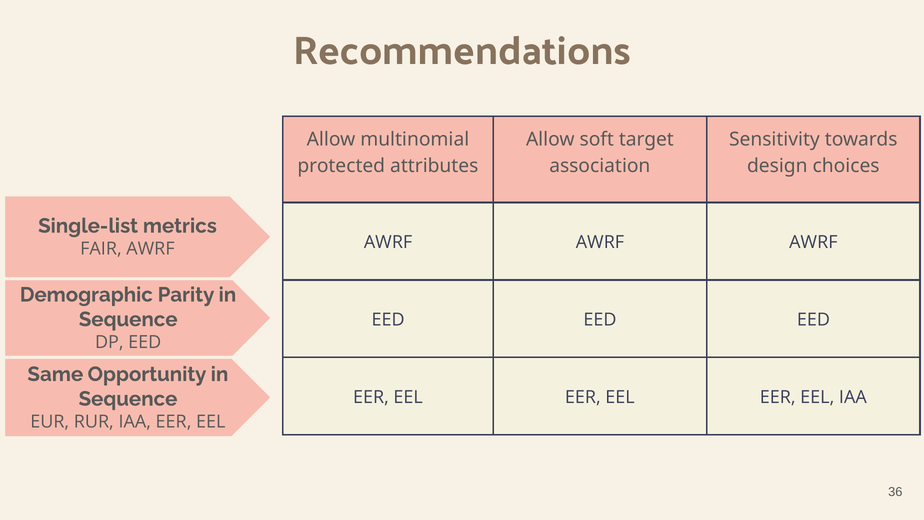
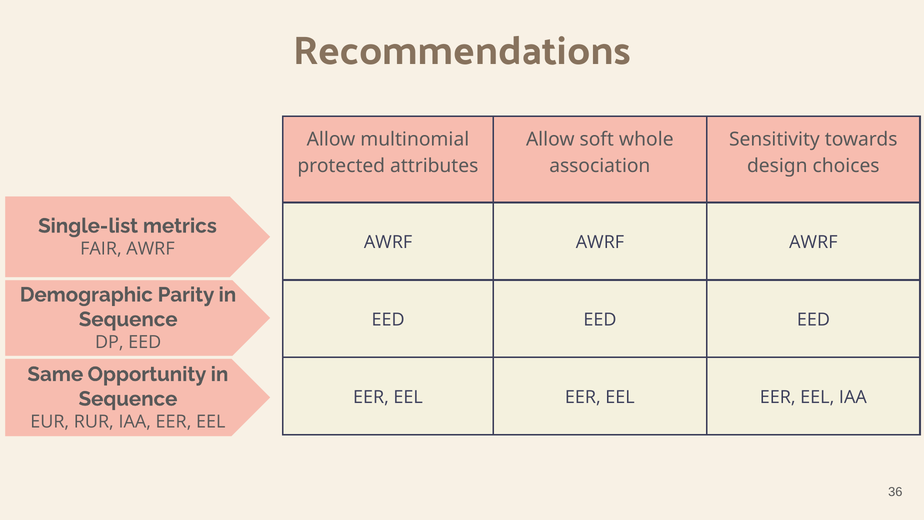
target: target -> whole (646, 140)
